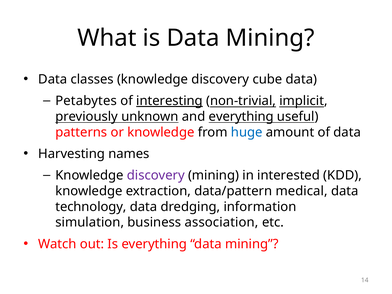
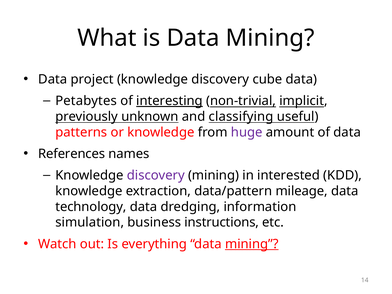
classes: classes -> project (92, 79)
and everything: everything -> classifying (241, 117)
huge colour: blue -> purple (247, 132)
Harvesting: Harvesting -> References (72, 154)
medical: medical -> mileage (302, 191)
association: association -> instructions (222, 222)
mining underline: none -> present (252, 244)
